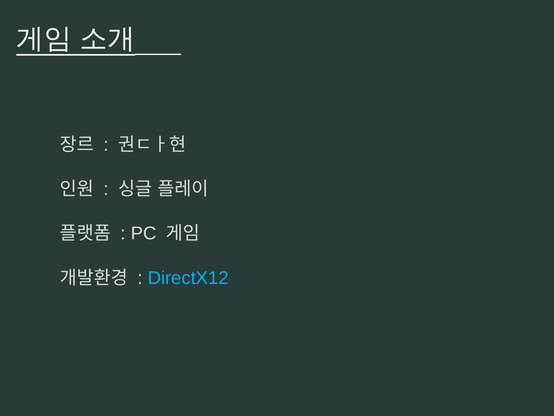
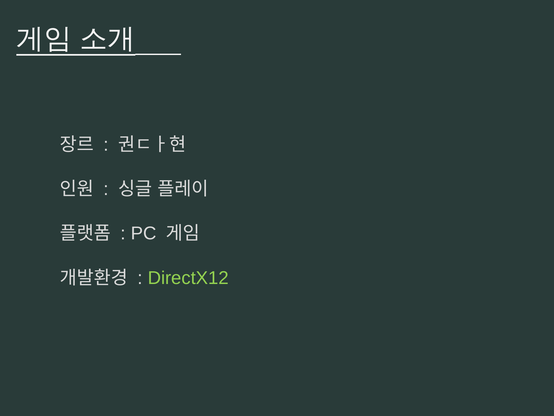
DirectX12 colour: light blue -> light green (188, 278)
